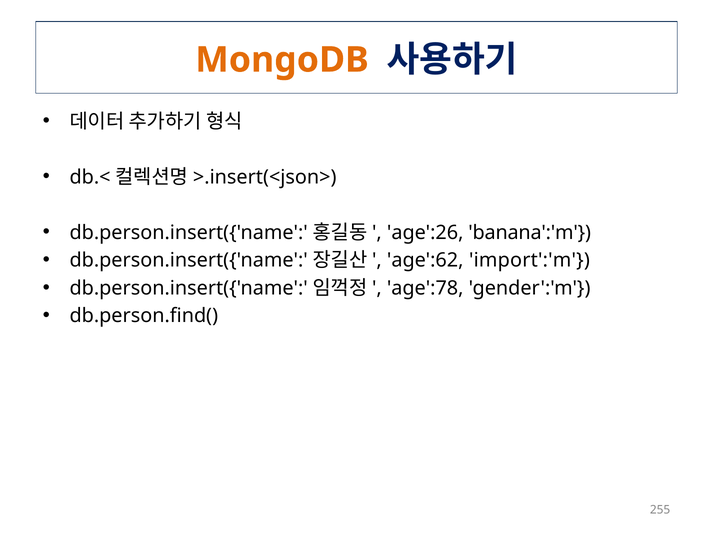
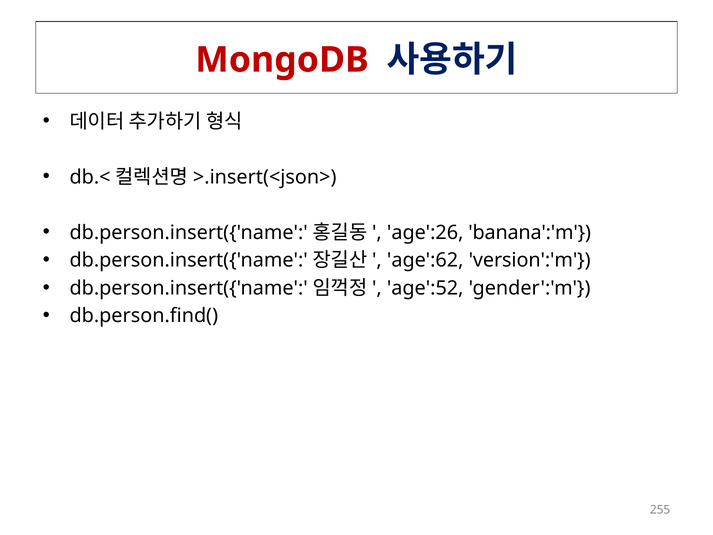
MongoDB colour: orange -> red (282, 60)
import':'m: import':'m -> version':'m (530, 260)
age':78: age':78 -> age':52 (425, 288)
